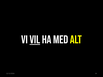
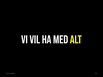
VIL underline: present -> none (35, 40)
